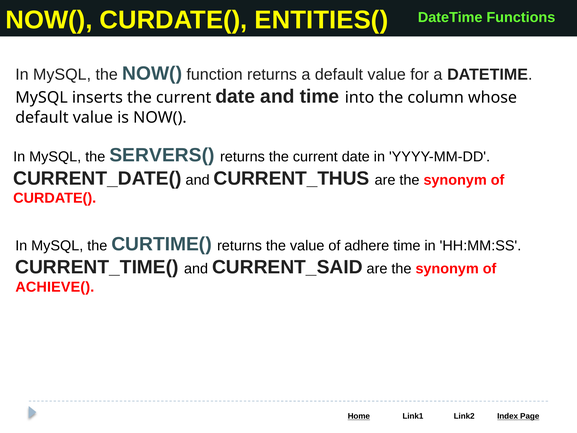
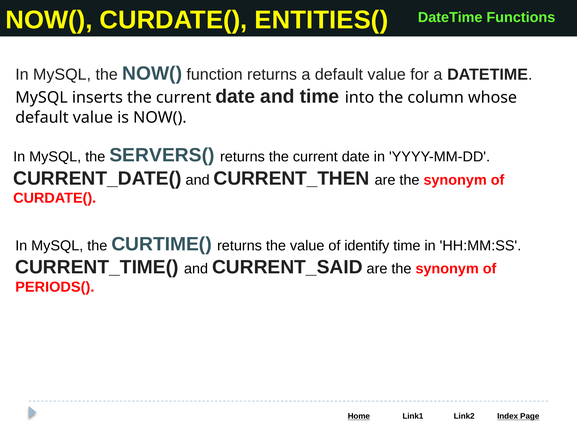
CURRENT_THUS: CURRENT_THUS -> CURRENT_THEN (291, 178)
adhere: adhere -> identify (367, 246)
ACHIEVE(: ACHIEVE( -> PERIODS( (55, 287)
